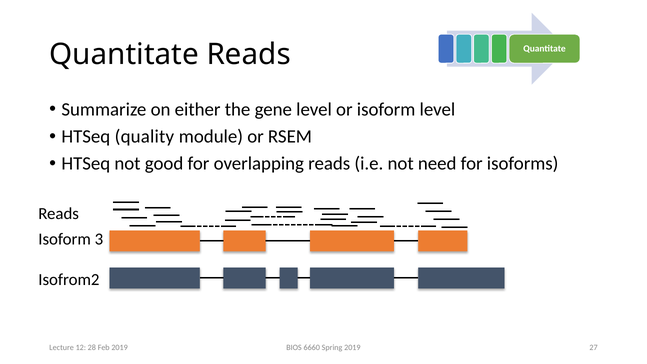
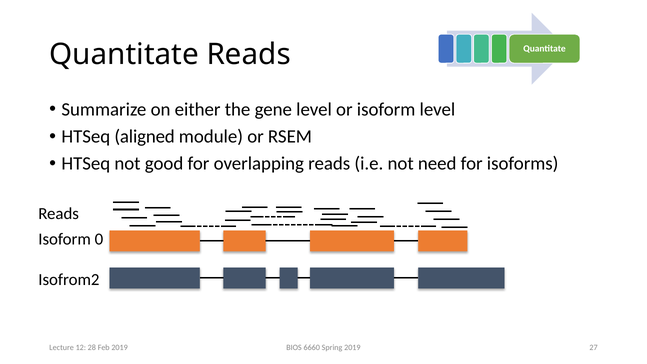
quality: quality -> aligned (145, 137)
3: 3 -> 0 (99, 239)
